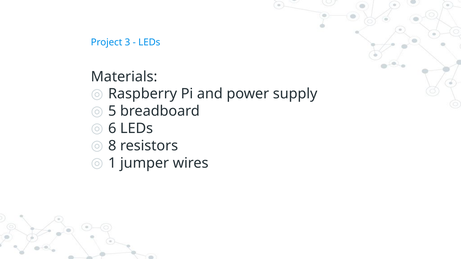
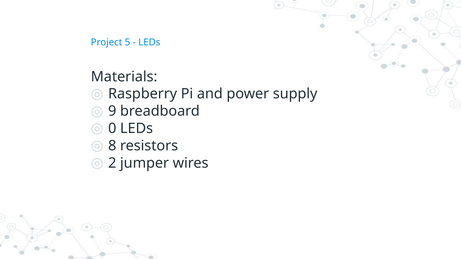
3: 3 -> 5 (127, 42)
5: 5 -> 9 (112, 111)
6: 6 -> 0 (112, 129)
1: 1 -> 2 (112, 163)
